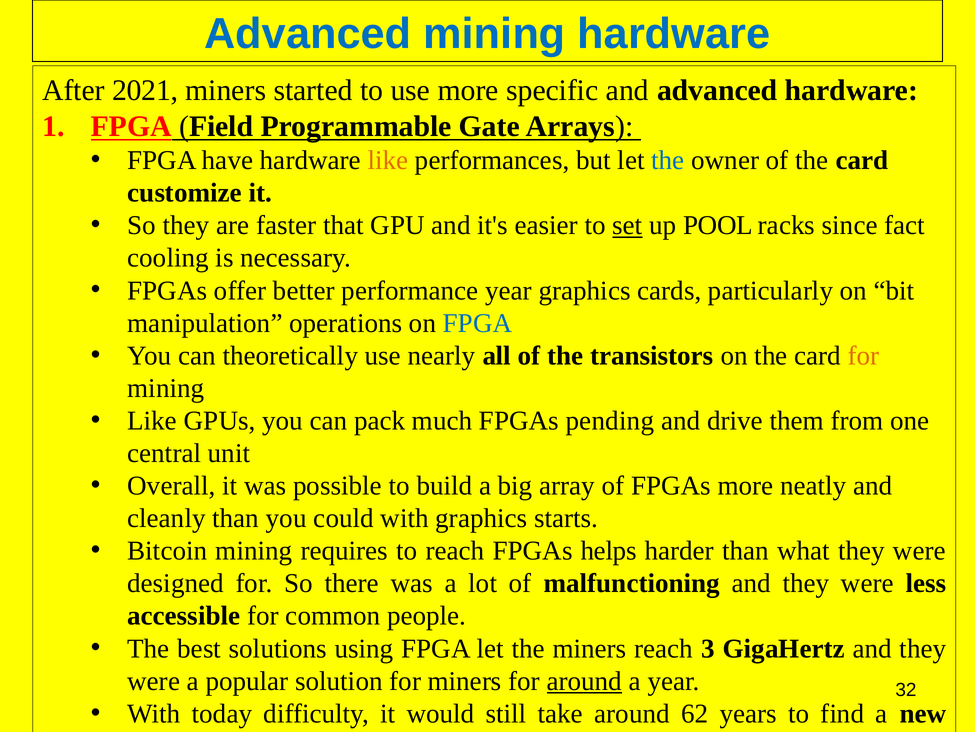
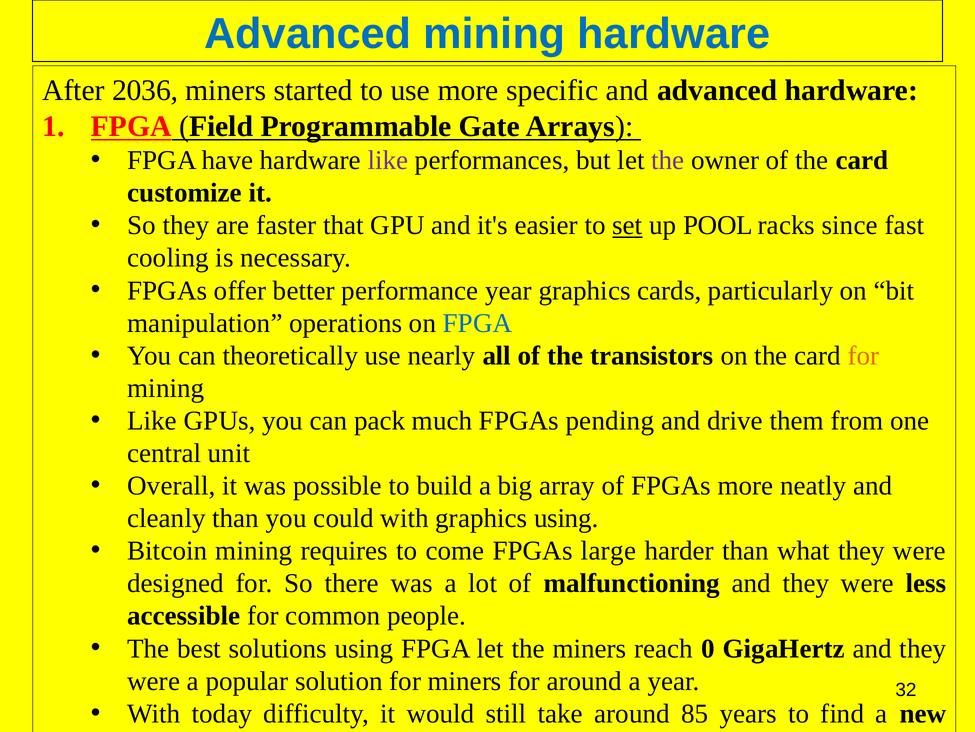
2021: 2021 -> 2036 (145, 91)
like colour: orange -> purple (388, 160)
the colour: blue -> purple (668, 160)
fact: fact -> fast (904, 225)
graphics starts: starts -> using (566, 518)
to reach: reach -> come (455, 550)
helps: helps -> large (608, 550)
3: 3 -> 0 (708, 648)
around underline: present -> none (584, 680)
62: 62 -> 85 (695, 713)
